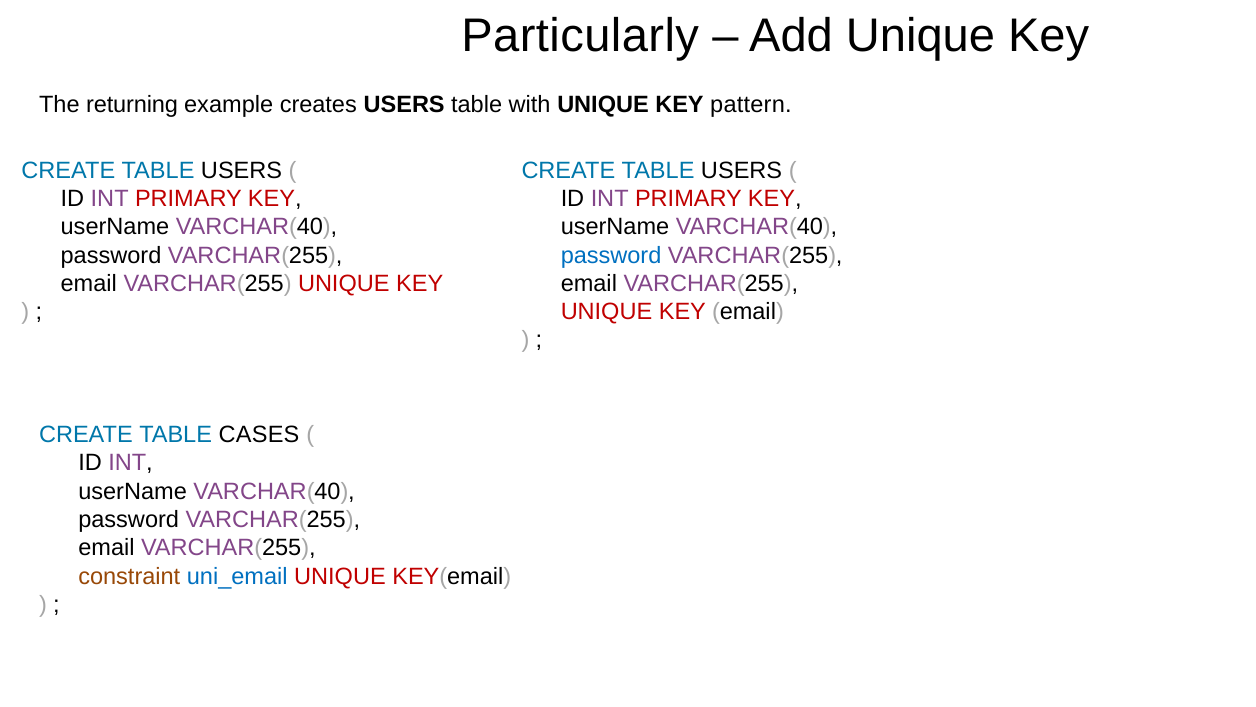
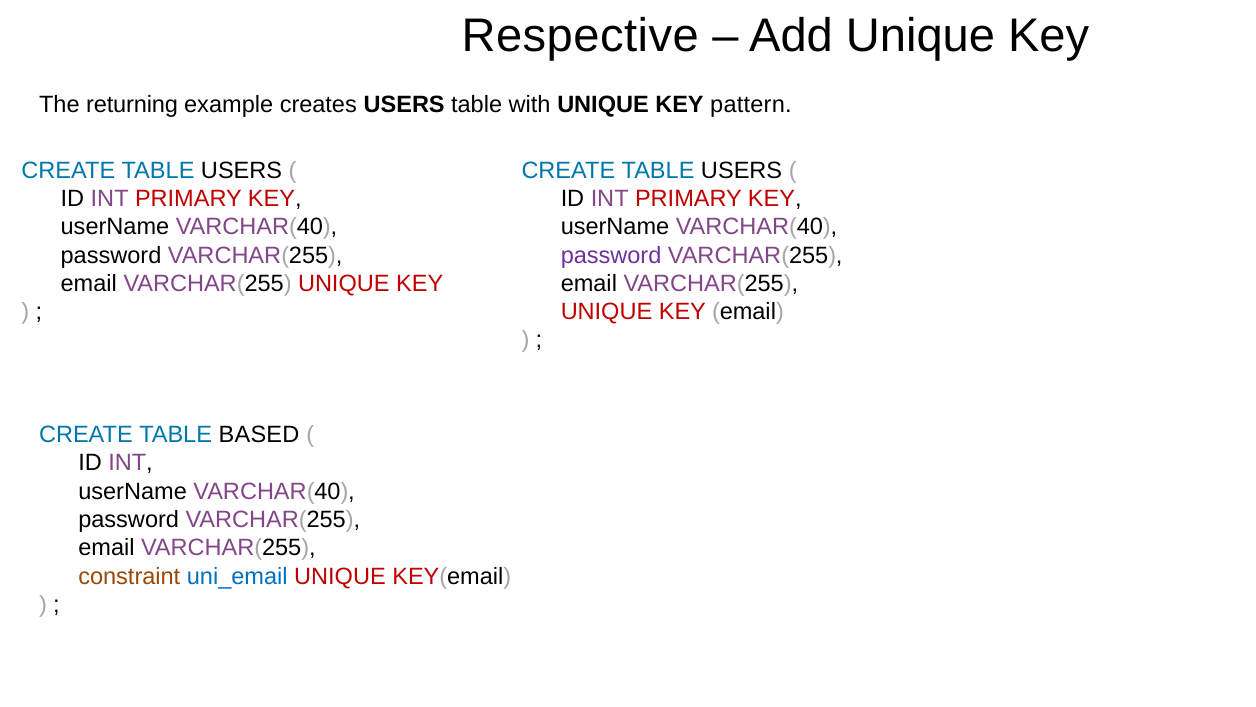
Particularly: Particularly -> Respective (580, 36)
password colour: blue -> purple (611, 255)
CASES: CASES -> BASED (259, 435)
